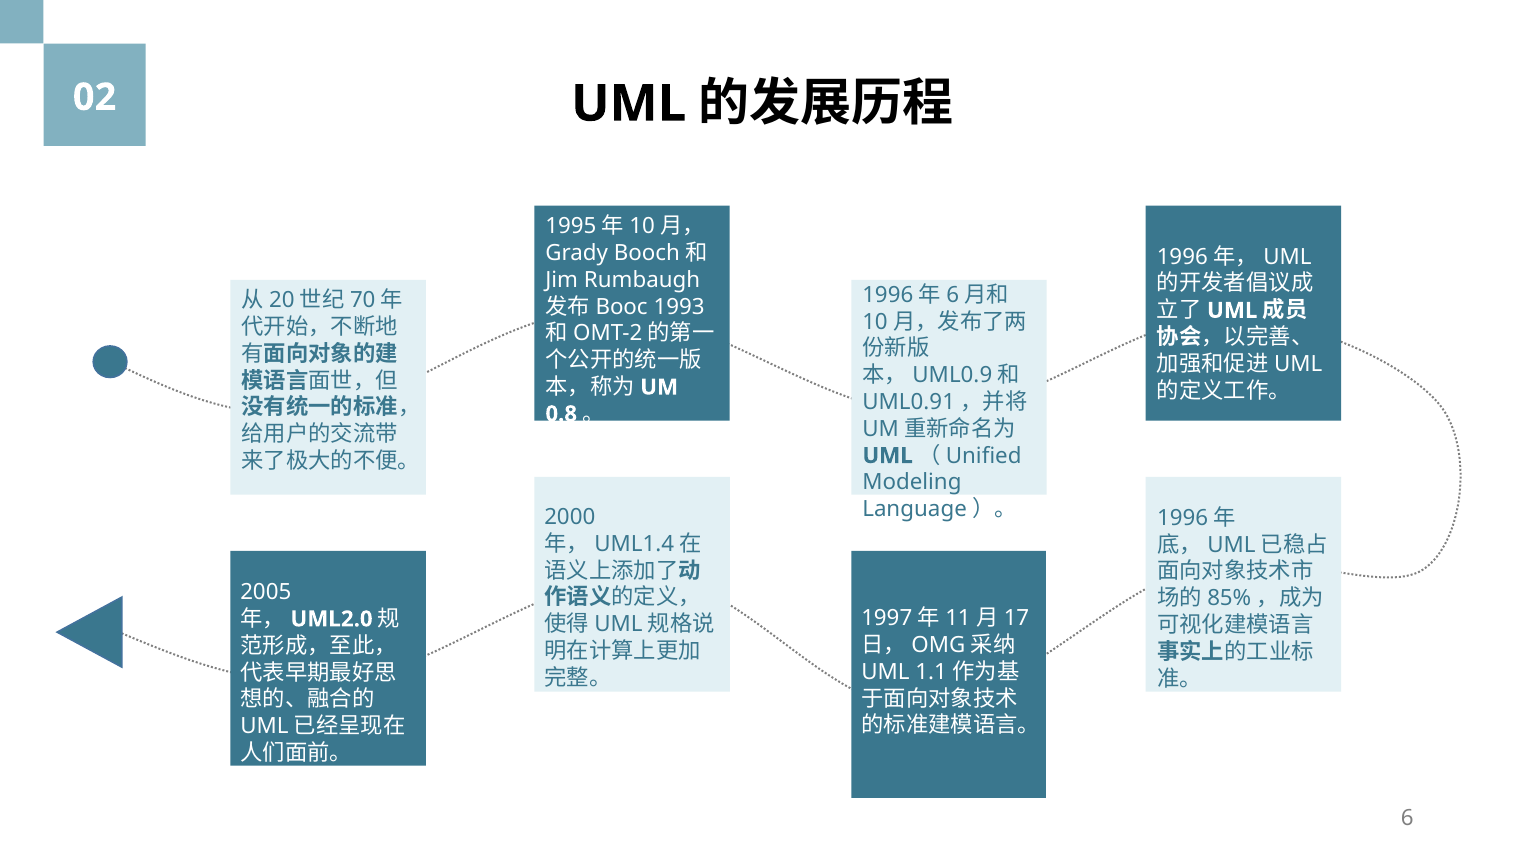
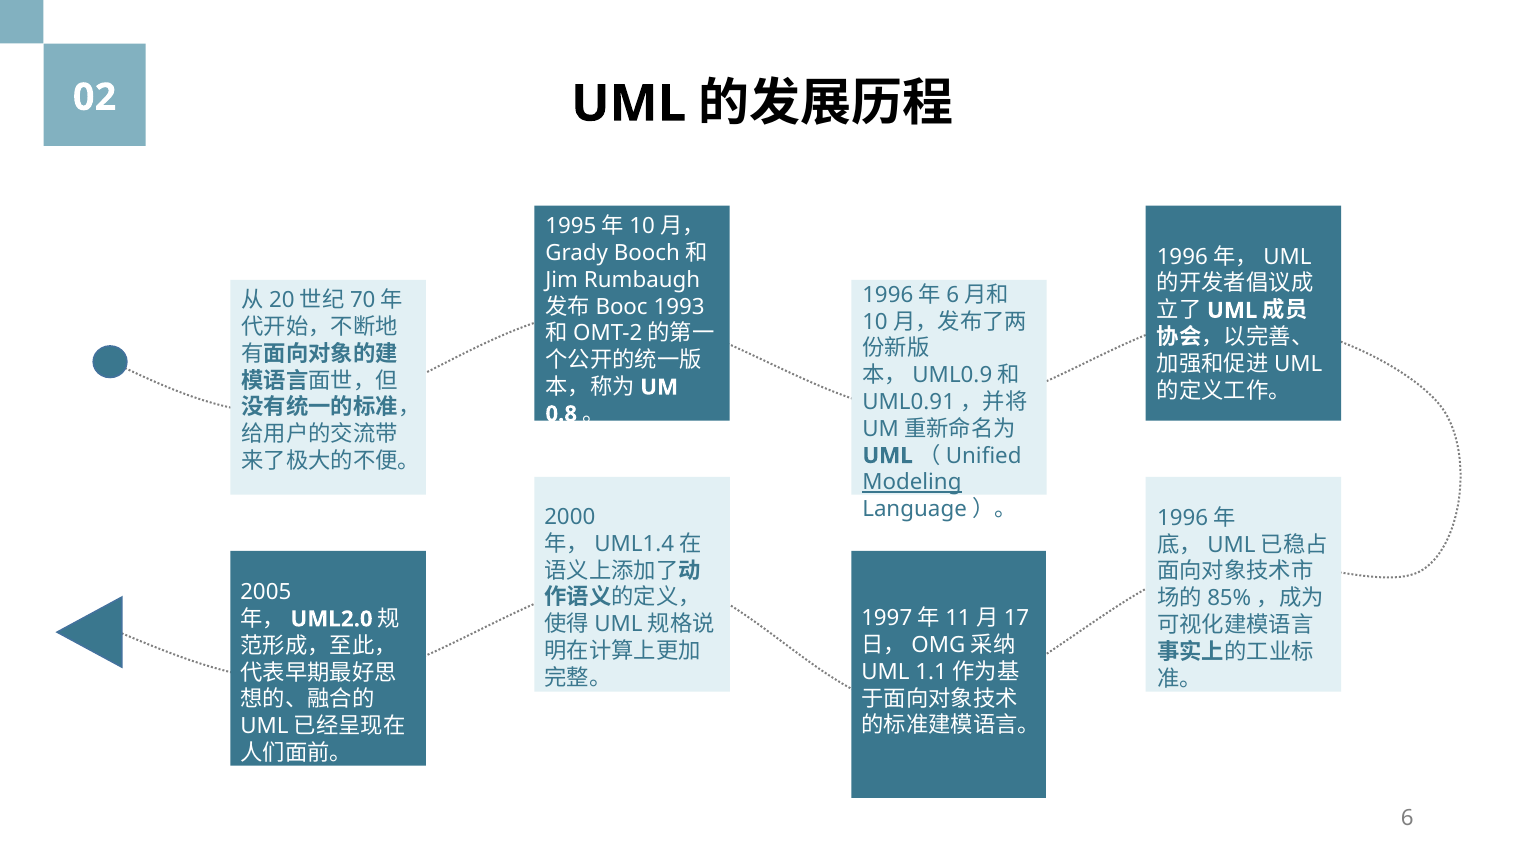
Modeling underline: none -> present (912, 482)
